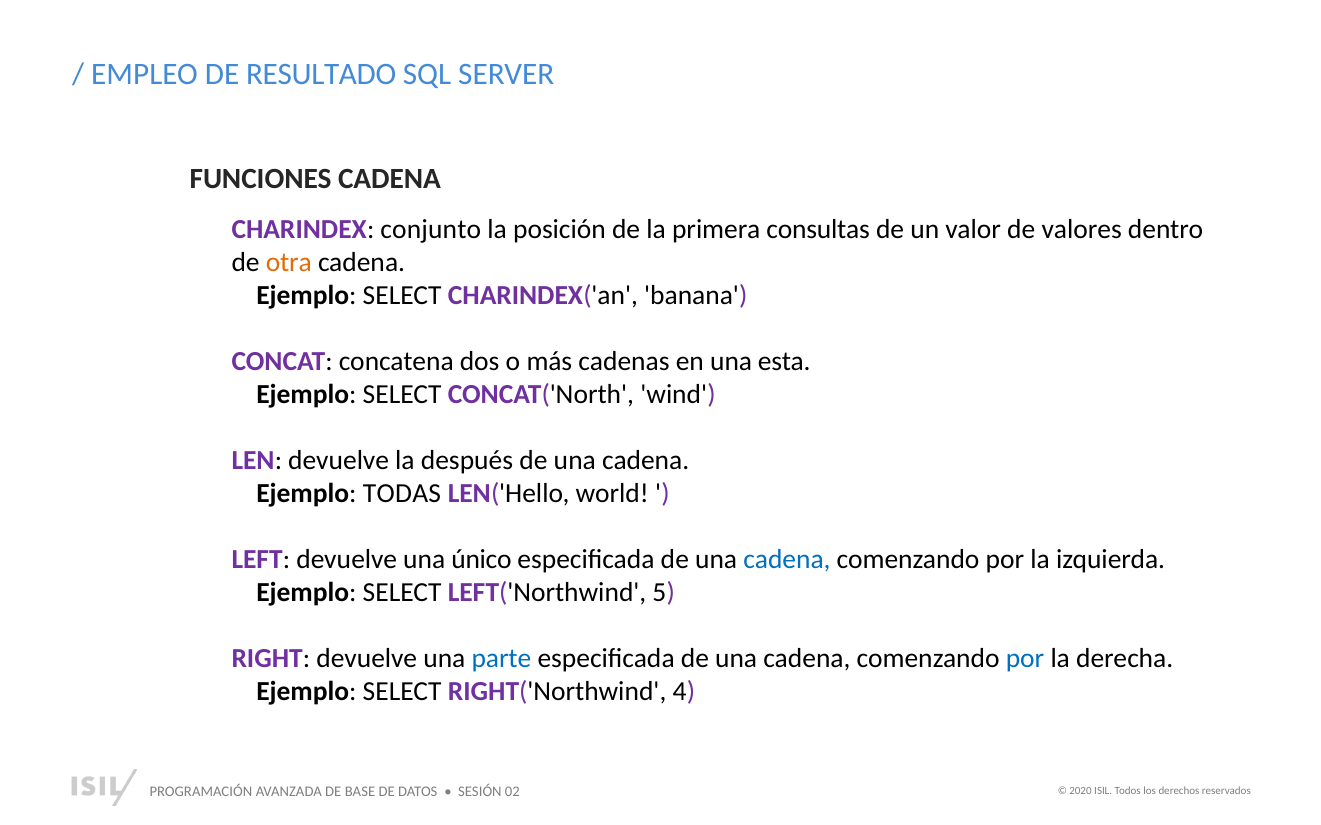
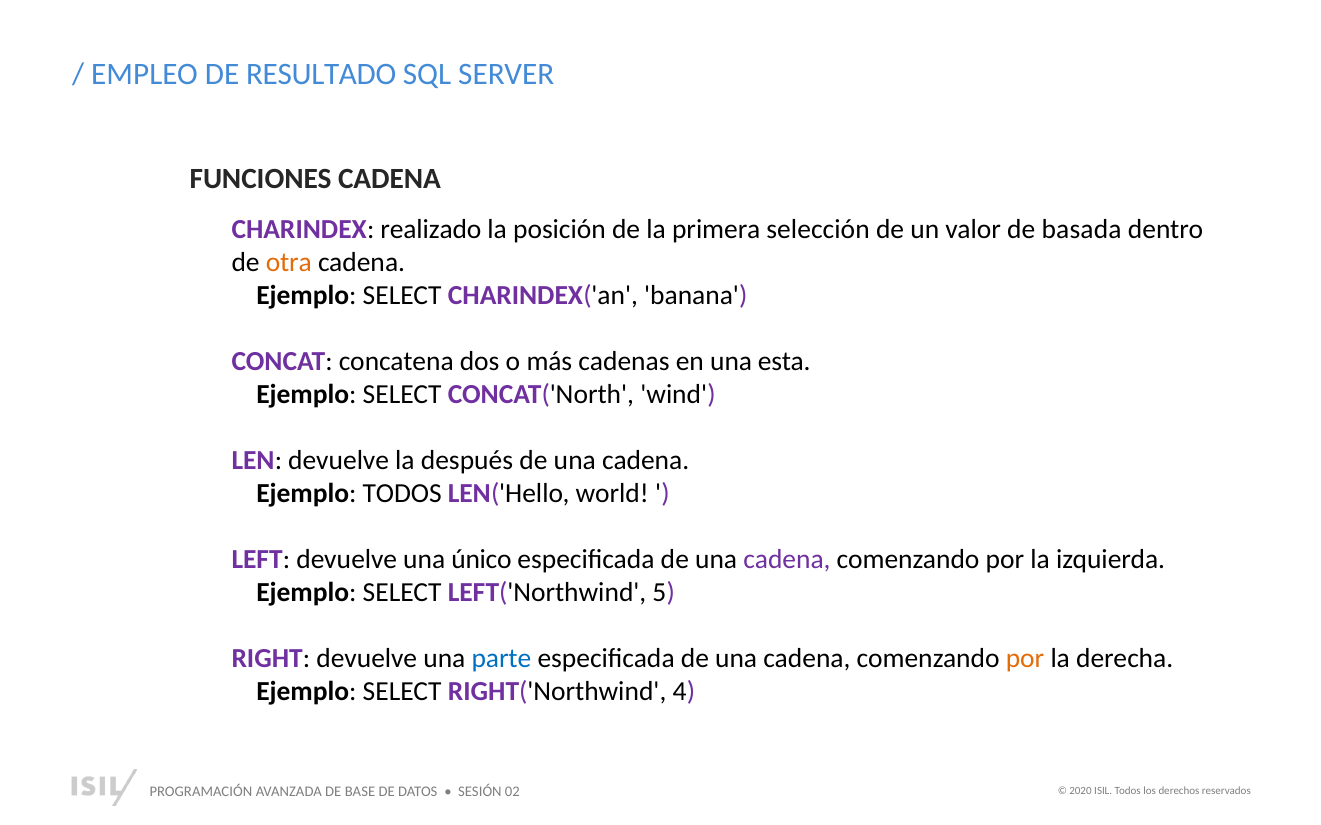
conjunto: conjunto -> realizado (431, 229)
consultas: consultas -> selección (818, 229)
valores: valores -> basada (1082, 229)
Ejemplo TODAS: TODAS -> TODOS (402, 494)
cadena colour: blue -> purple (787, 560)
por colour: blue -> orange (1025, 659)
